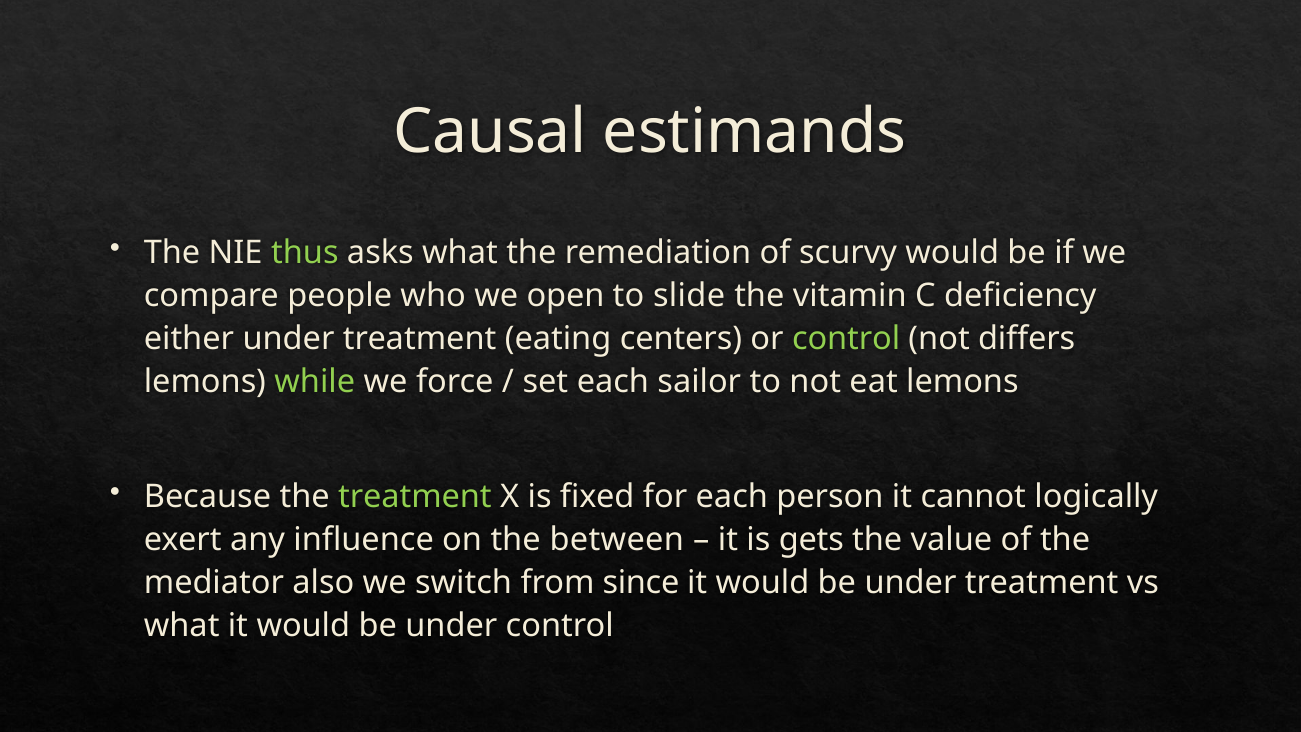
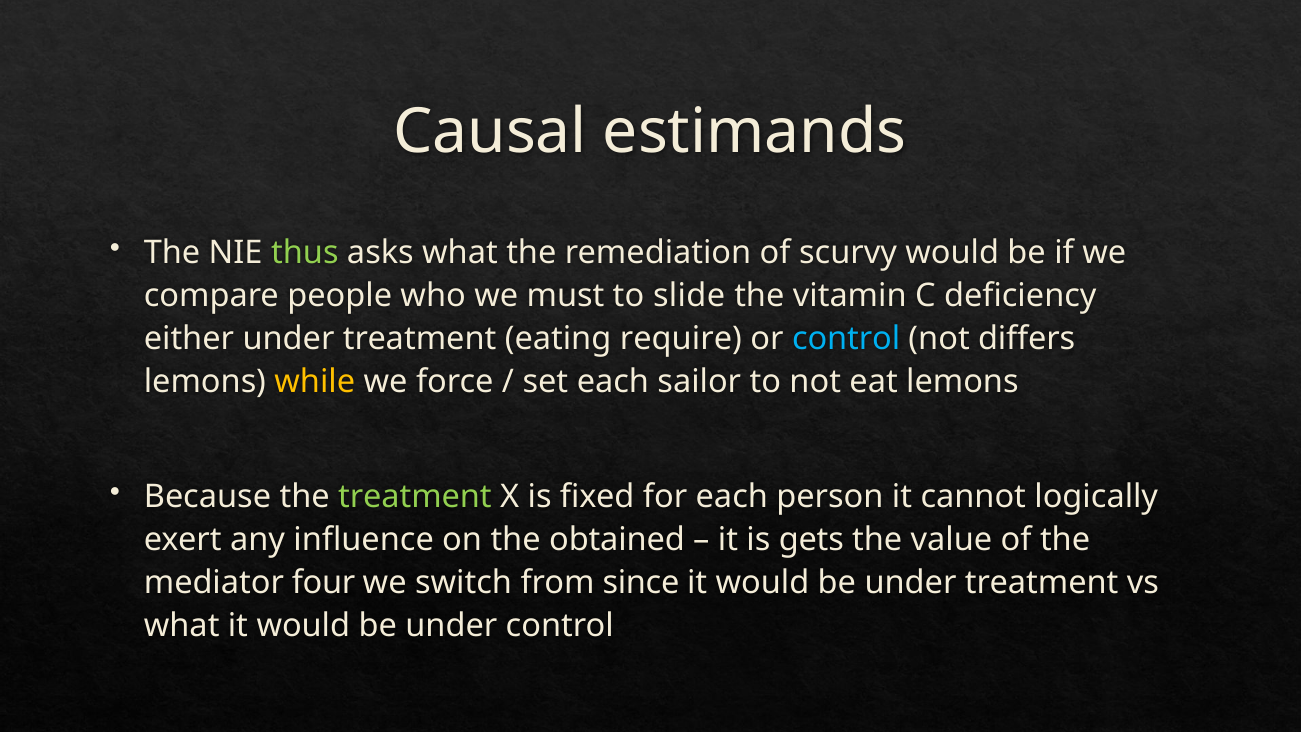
open: open -> must (566, 296)
centers: centers -> require (681, 339)
control colour: light green -> light blue (846, 339)
while colour: light green -> yellow (315, 381)
between: between -> obtained (617, 539)
also: also -> four (324, 582)
